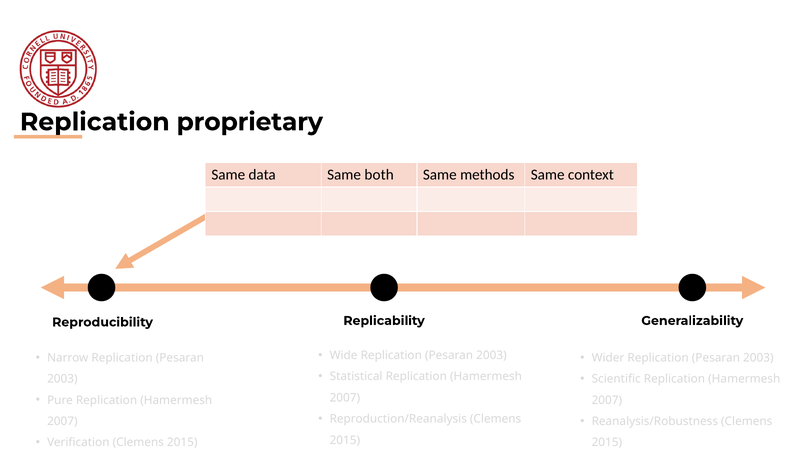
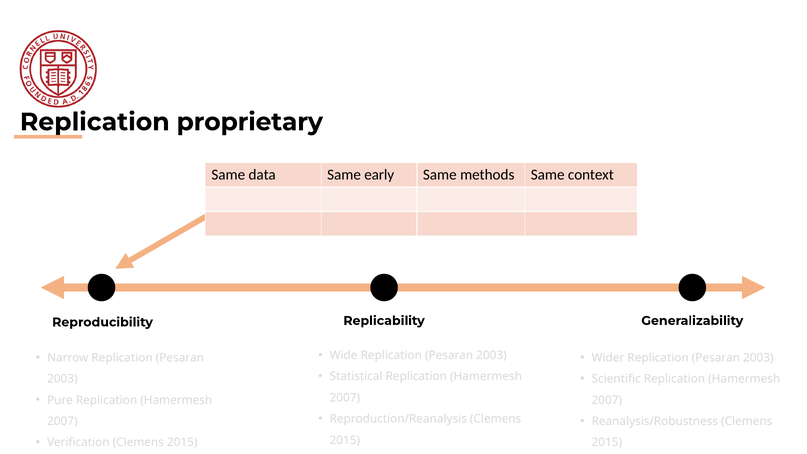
both: both -> early (379, 175)
